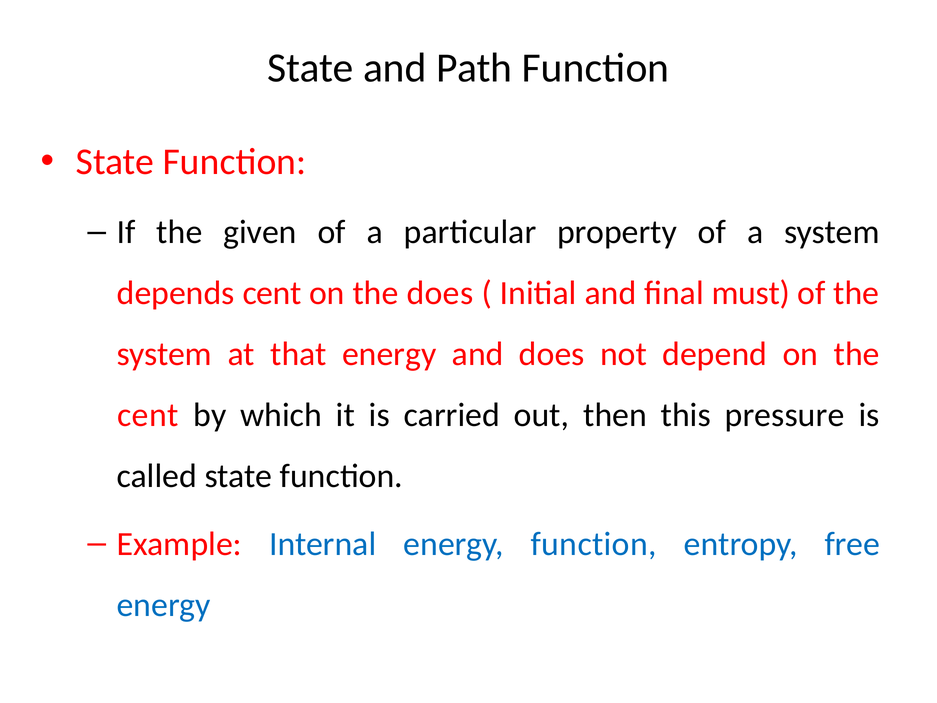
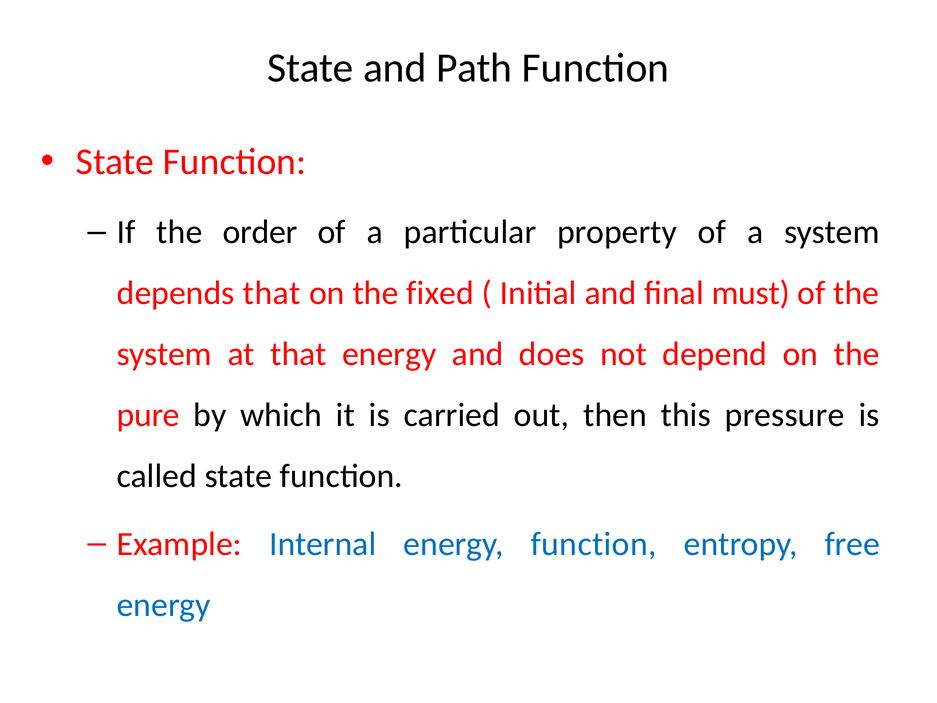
given: given -> order (260, 232)
depends cent: cent -> that (272, 293)
the does: does -> fixed (440, 293)
cent: cent -> pure (148, 415)
